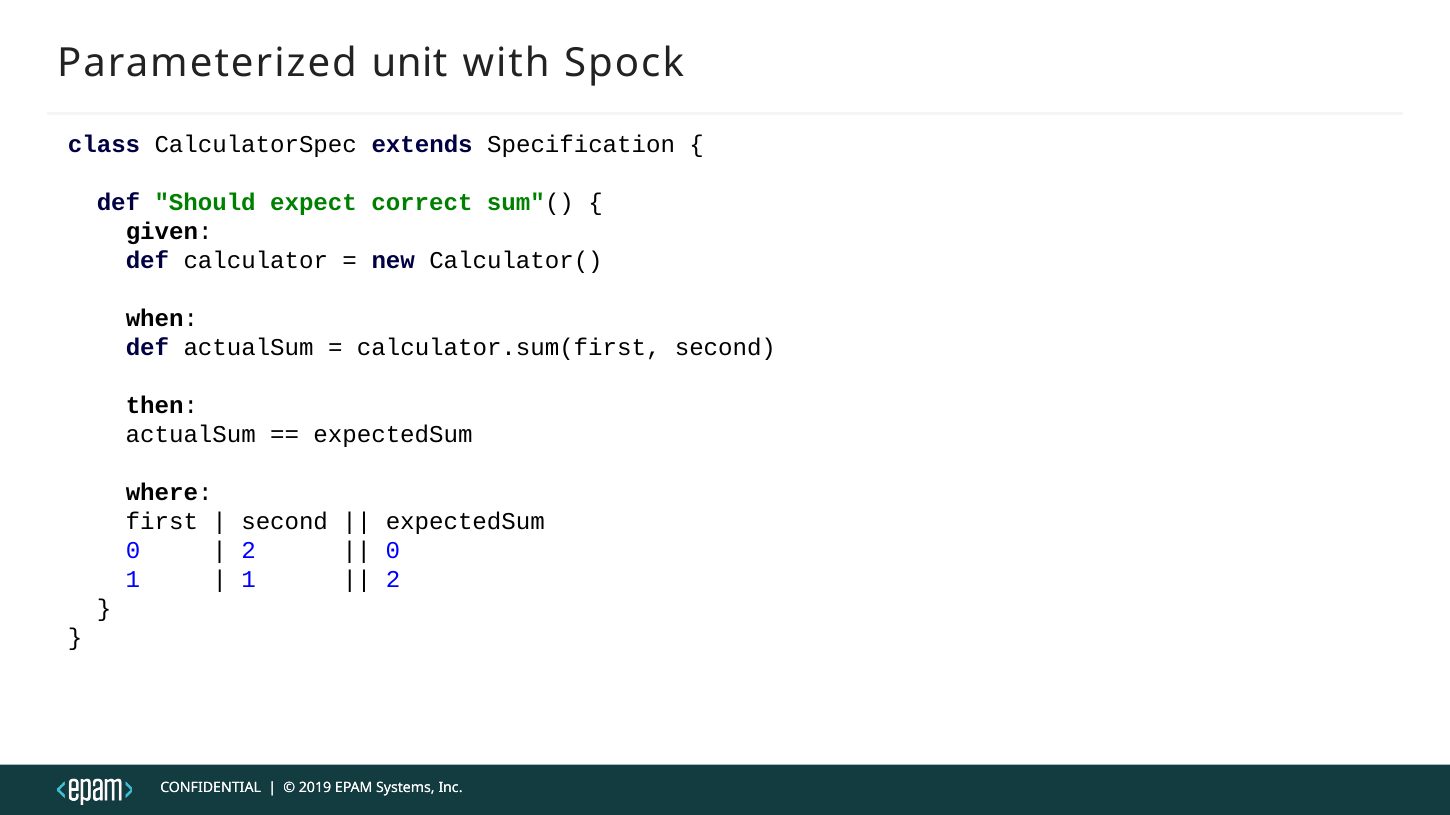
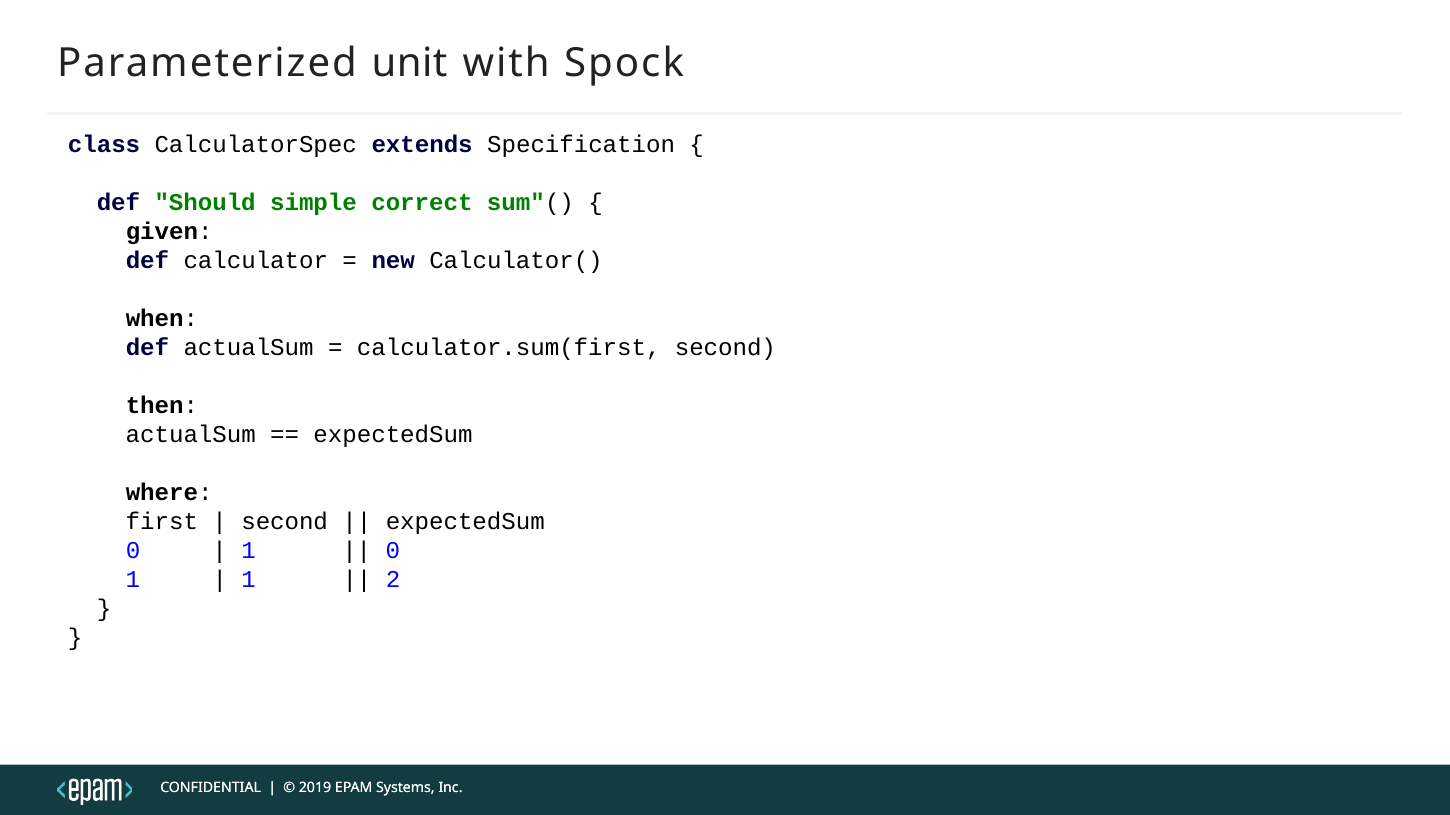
expect: expect -> simple (314, 203)
2: 2 -> 1 (249, 551)
